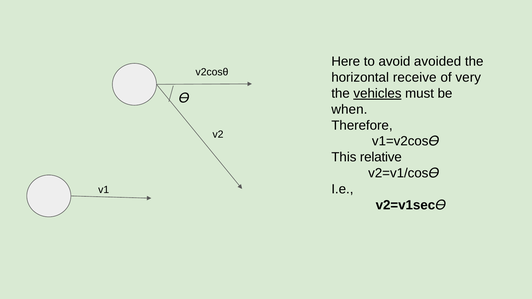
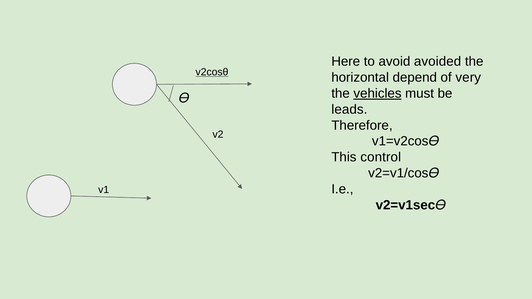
v2cosθ underline: none -> present (212, 72)
receive: receive -> depend (415, 78)
when: when -> leads (349, 109)
relative: relative -> control (381, 157)
